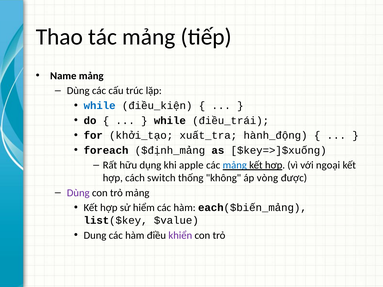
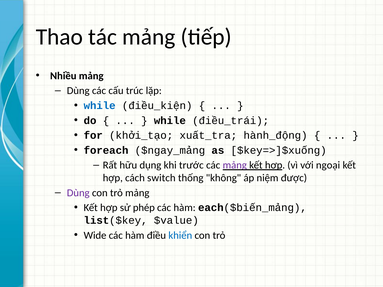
Name: Name -> Nhiều (63, 76)
$định_mảng: $định_mảng -> $ngay_mảng (170, 150)
apple: apple -> trước (191, 165)
mảng colour: blue -> purple (235, 165)
vòng: vòng -> niệm (268, 178)
hiểm: hiểm -> phép (144, 208)
Dung: Dung -> Wide (95, 236)
khiển colour: purple -> blue (180, 236)
